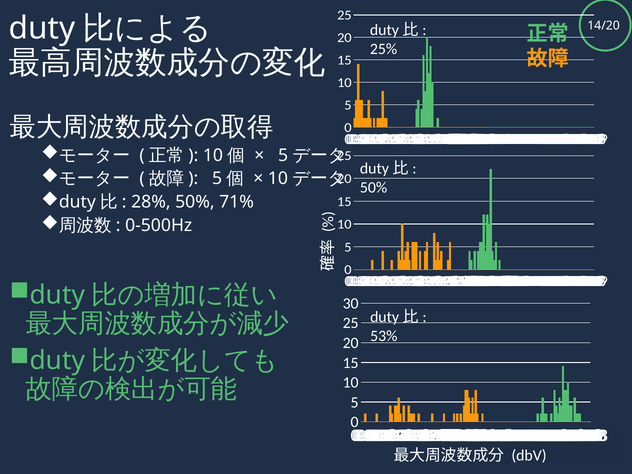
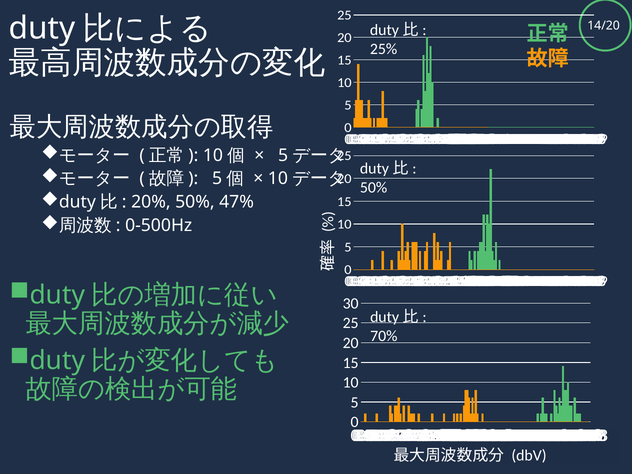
28%: 28% -> 20% (151, 202)
71%: 71% -> 47% (237, 202)
53%: 53% -> 70% (384, 336)
